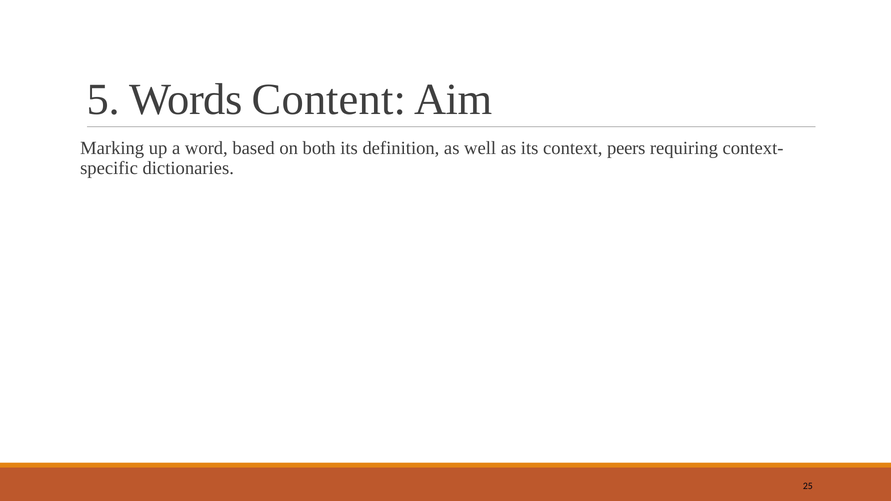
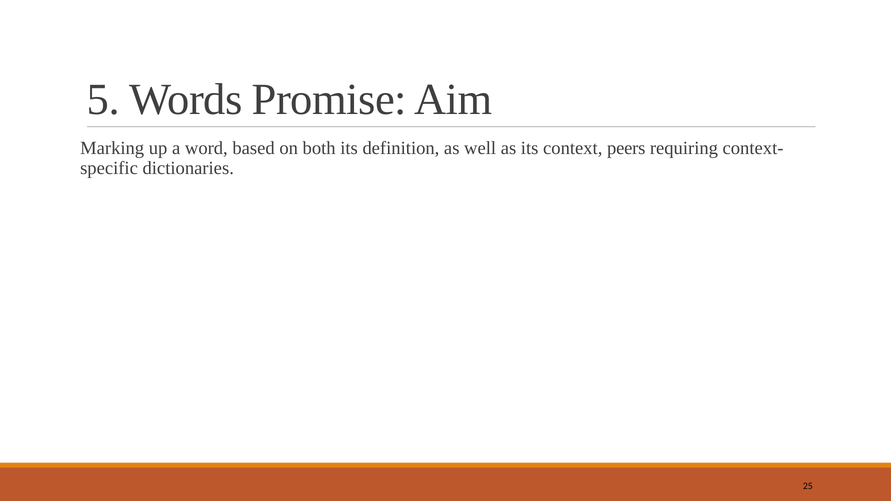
Content: Content -> Promise (329, 100)
